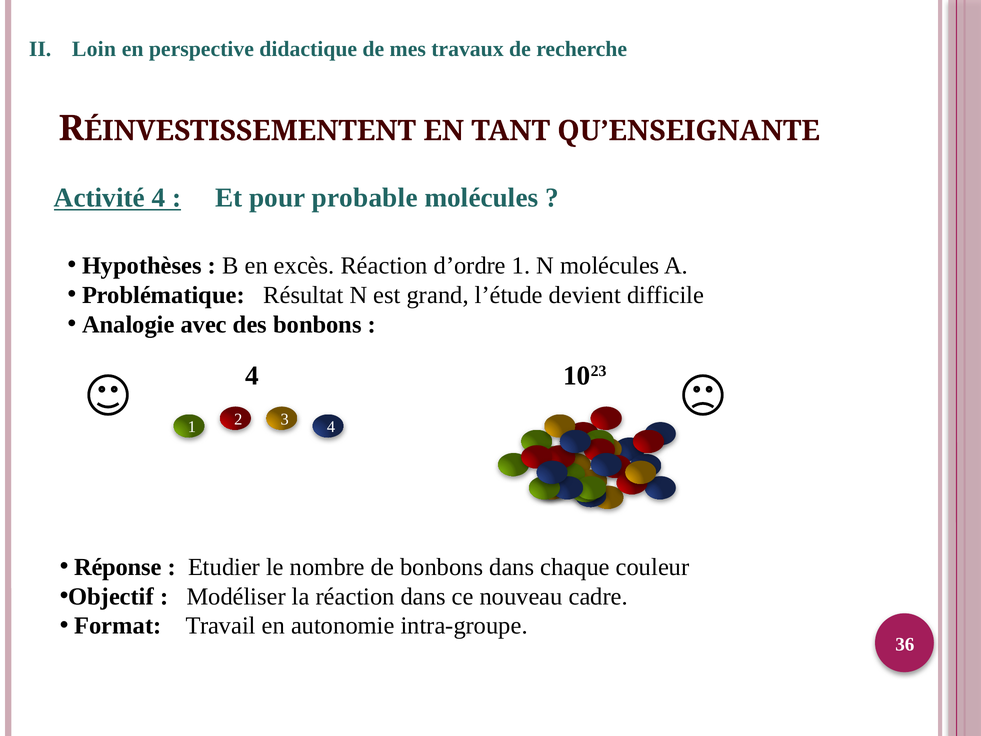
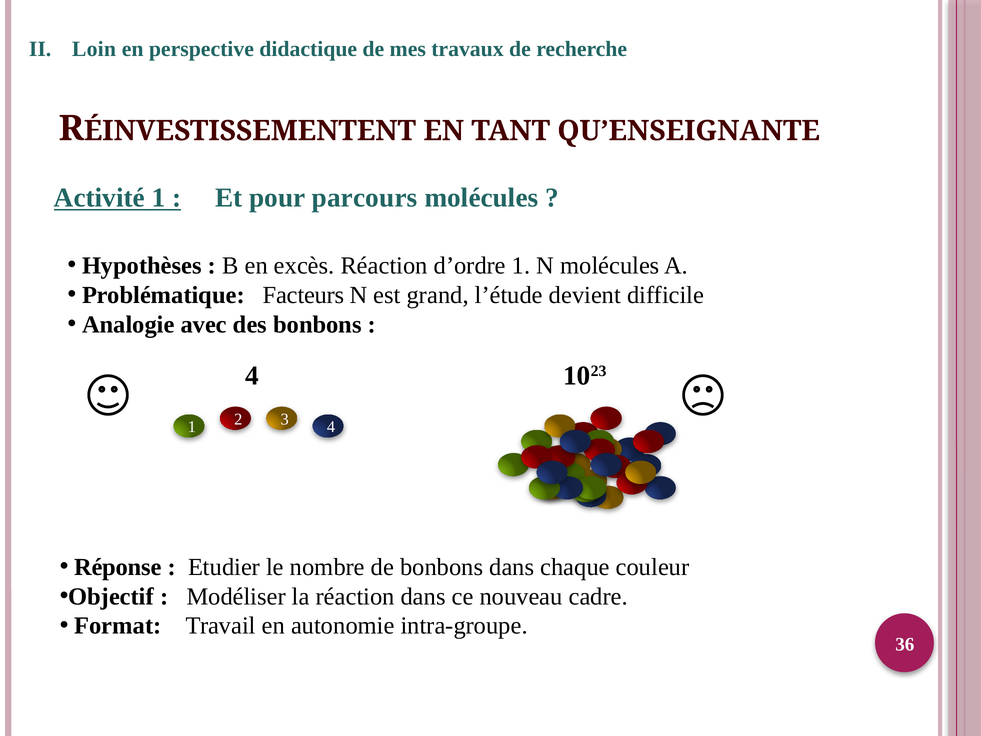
Activité 4: 4 -> 1 (159, 198)
probable: probable -> parcours (365, 198)
Résultat: Résultat -> Facteurs (304, 295)
